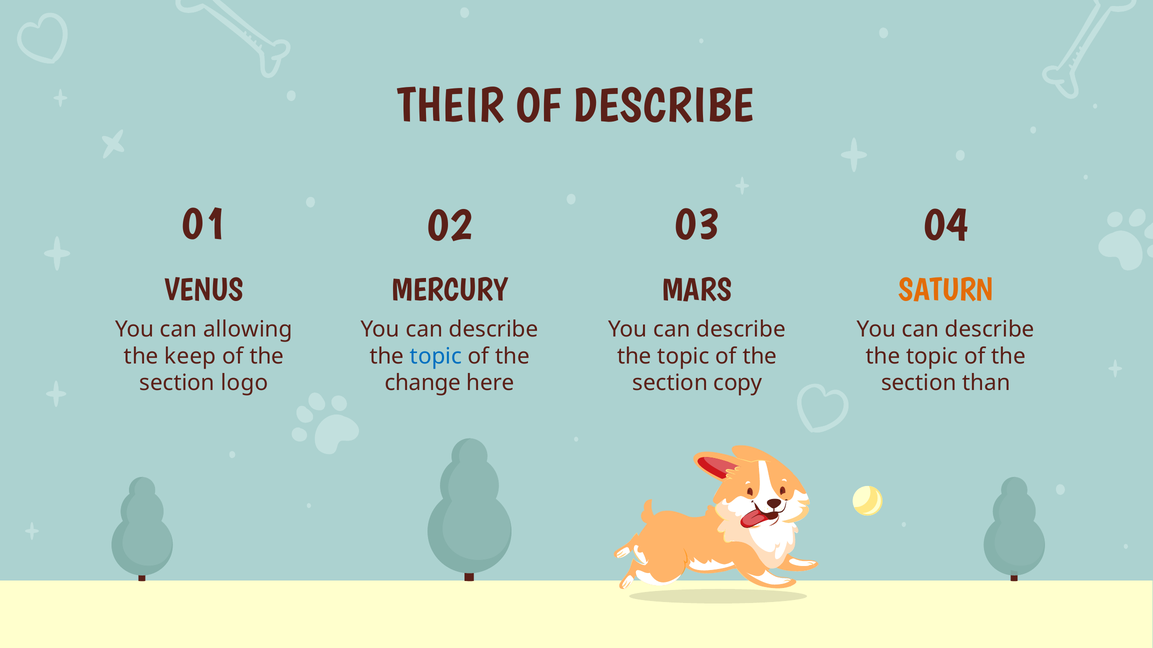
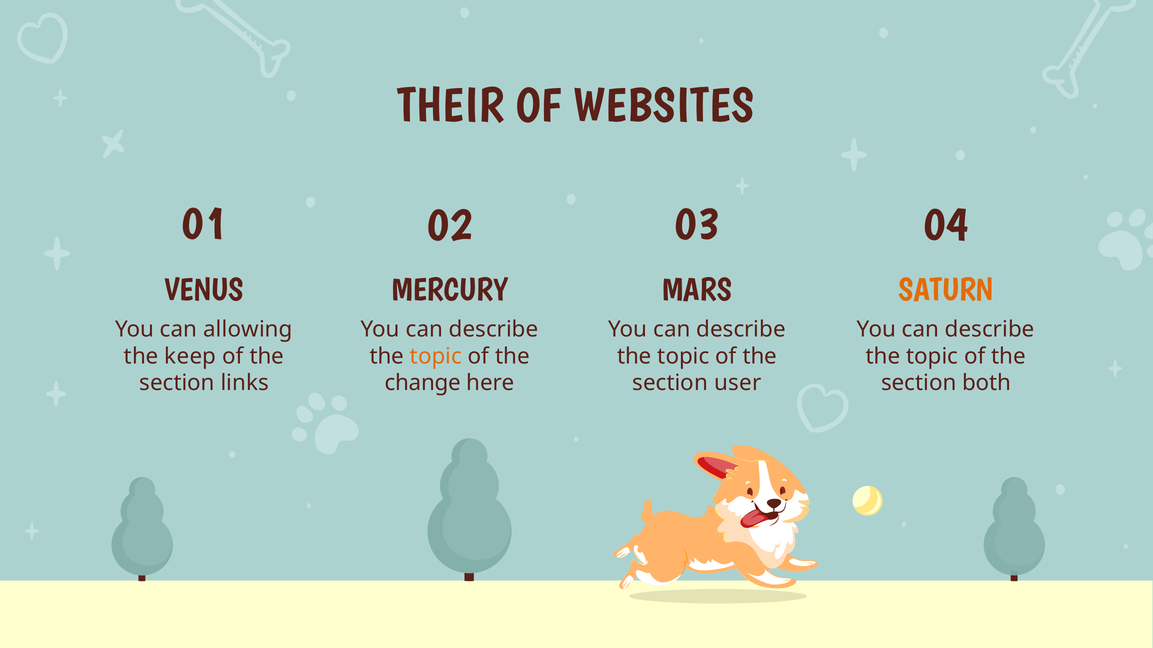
OF DESCRIBE: DESCRIBE -> WEBSITES (663, 106)
topic colour: blue -> orange (436, 356)
logo: logo -> links (245, 383)
copy: copy -> user (738, 383)
than: than -> both (987, 383)
